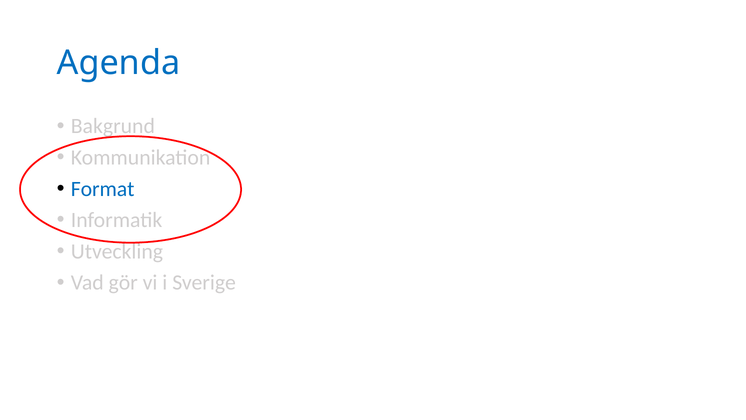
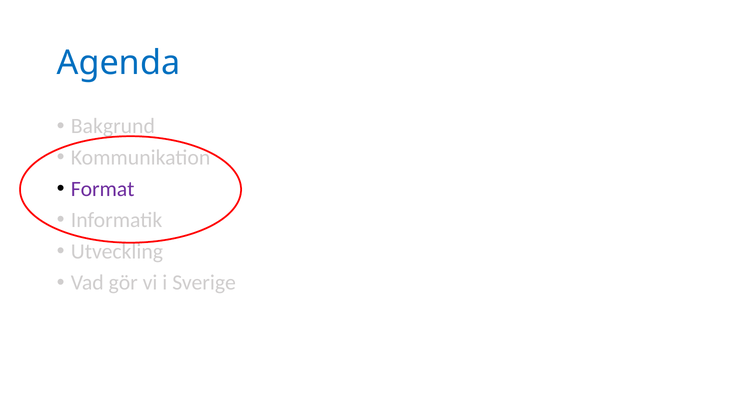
Format colour: blue -> purple (103, 189)
